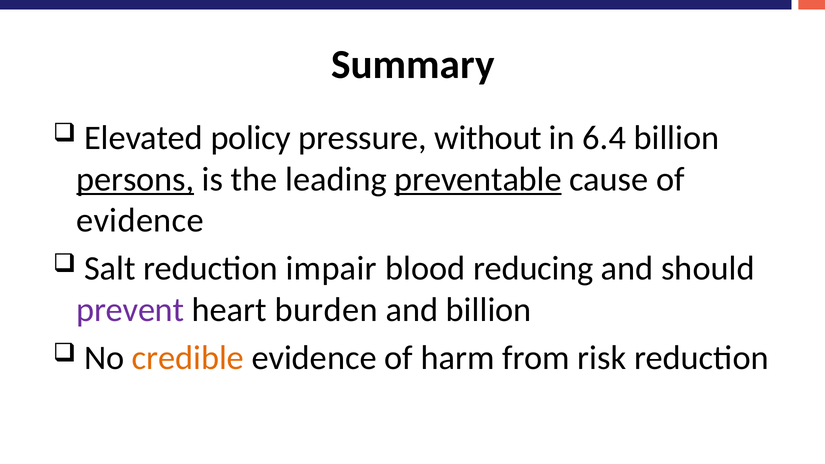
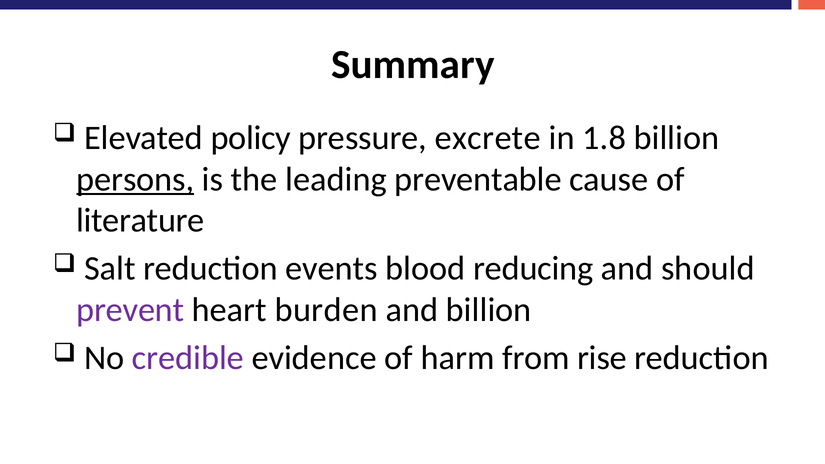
without: without -> excrete (488, 138)
6.4: 6.4 -> 1.8 (604, 138)
preventable underline: present -> none (478, 179)
evidence: evidence -> literature (140, 220)
impair: impair -> events (331, 269)
credible colour: orange -> purple (188, 358)
risk: risk -> rise (602, 358)
